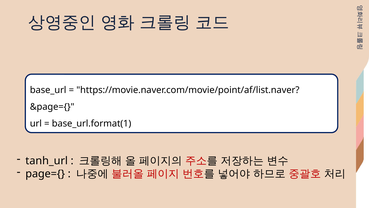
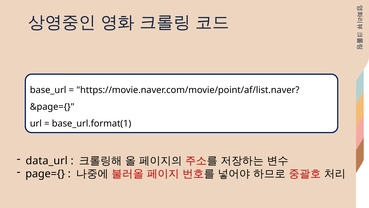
tanh_url: tanh_url -> data_url (47, 160)
